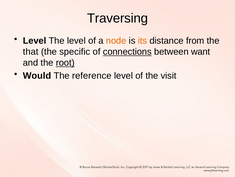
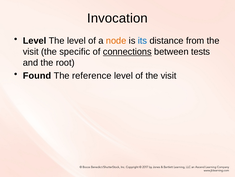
Traversing: Traversing -> Invocation (117, 18)
its colour: orange -> blue (142, 41)
that: that -> visit (31, 52)
want: want -> tests (201, 52)
root underline: present -> none (65, 63)
Would: Would -> Found (37, 75)
